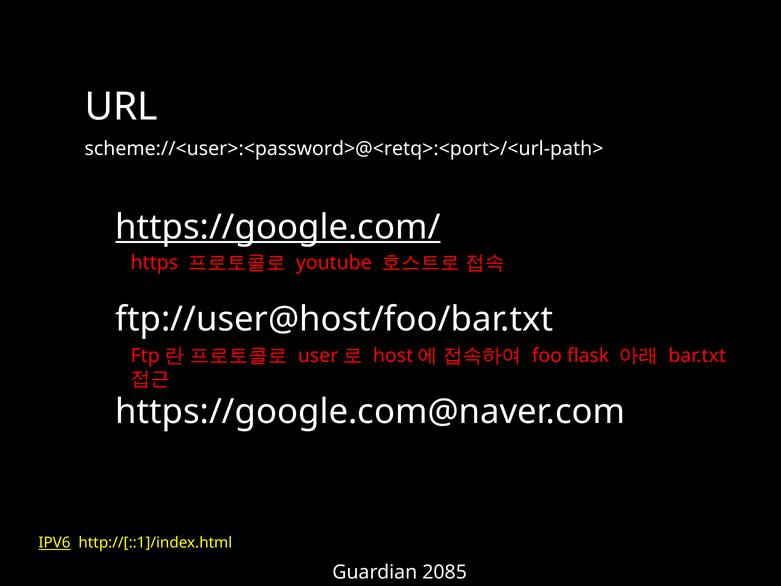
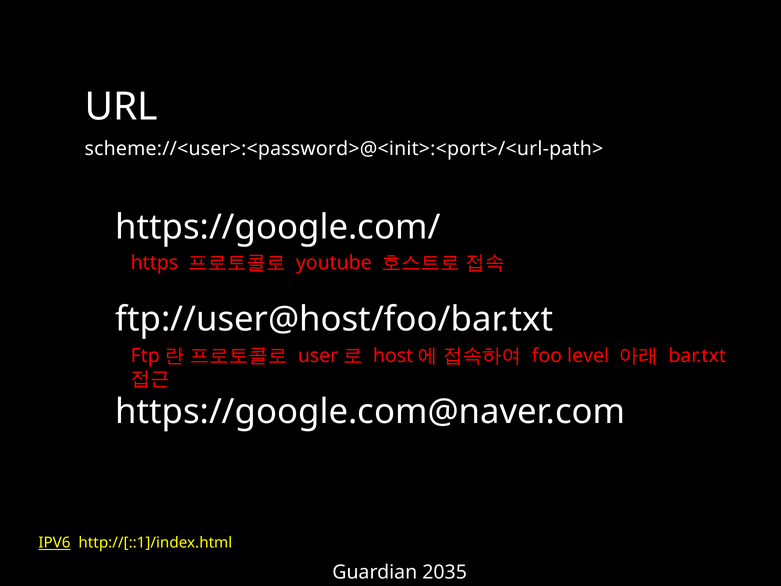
scheme://<user>:<password>@<retq>:<port>/<url-path>: scheme://<user>:<password>@<retq>:<port>/<url-path> -> scheme://<user>:<password>@<init>:<port>/<url-path> (344, 149)
https://google.com/ underline: present -> none (278, 227)
flask: flask -> level (588, 355)
2085: 2085 -> 2035 (445, 572)
